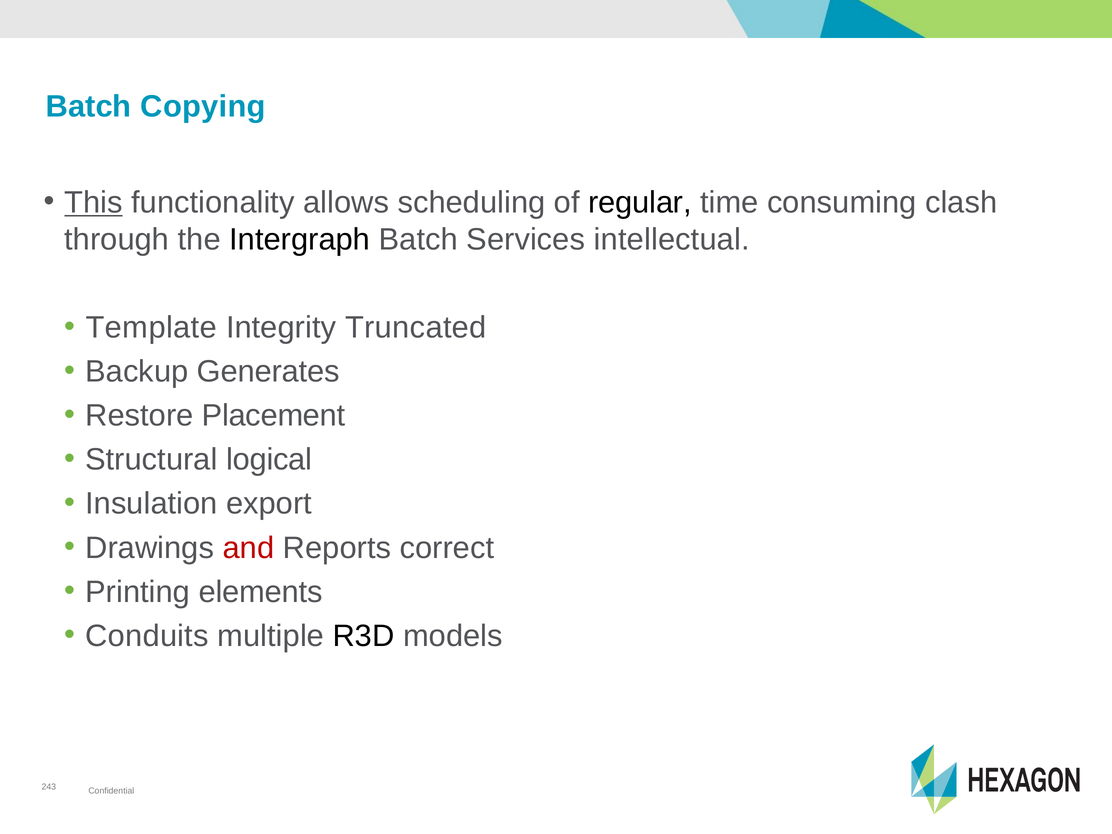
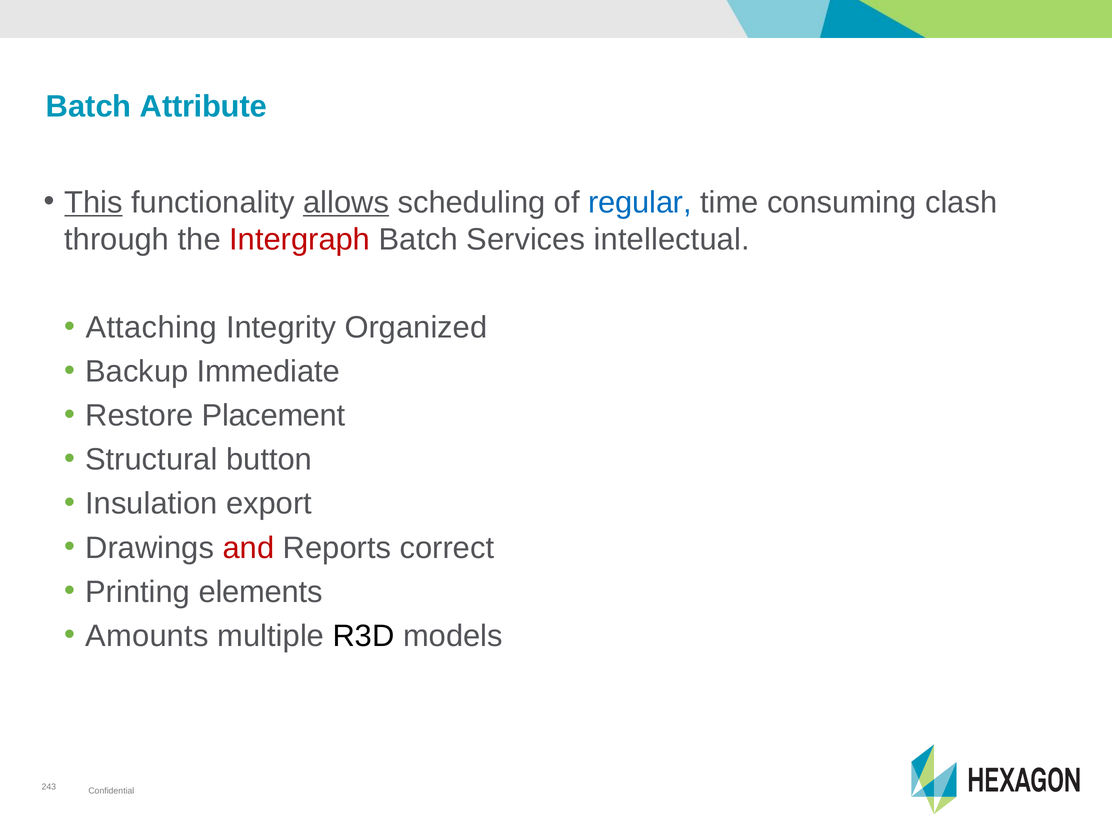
Copying: Copying -> Attribute (203, 106)
allows underline: none -> present (346, 202)
regular colour: black -> blue (640, 202)
Intergraph colour: black -> red (300, 240)
Template: Template -> Attaching (151, 328)
Truncated: Truncated -> Organized (416, 328)
Generates: Generates -> Immediate (268, 372)
logical: logical -> button (269, 460)
Conduits: Conduits -> Amounts (147, 636)
